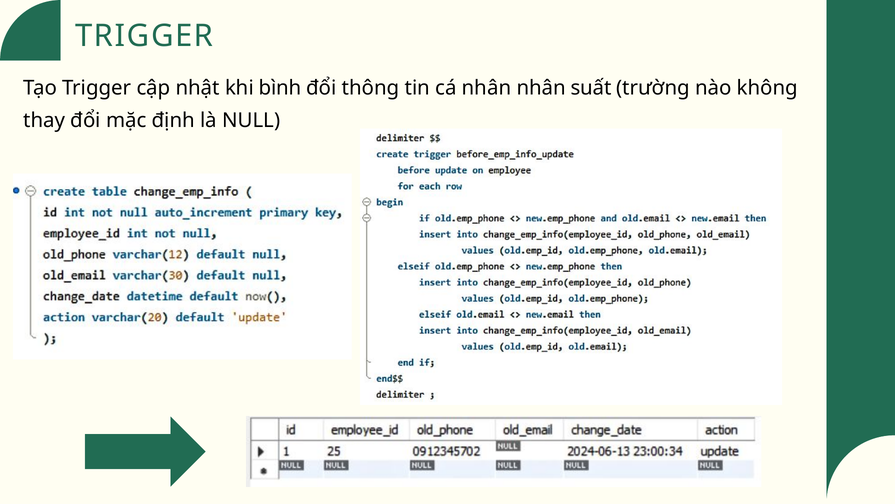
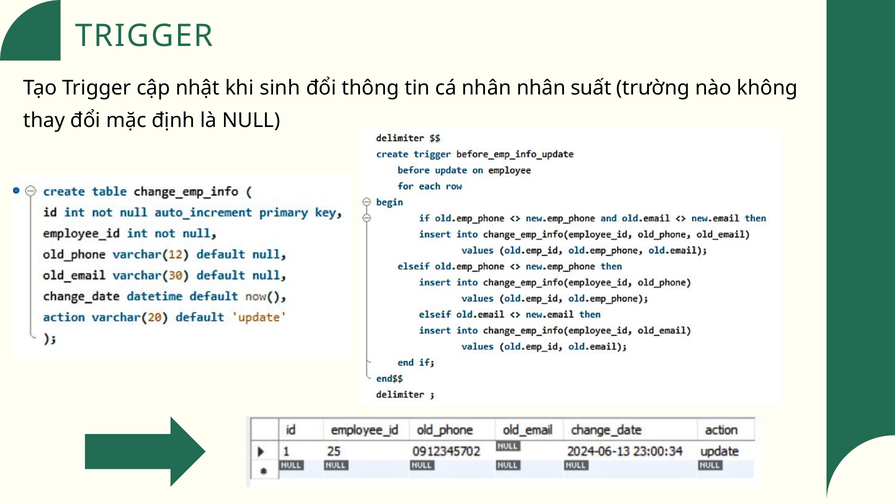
bình: bình -> sinh (280, 88)
